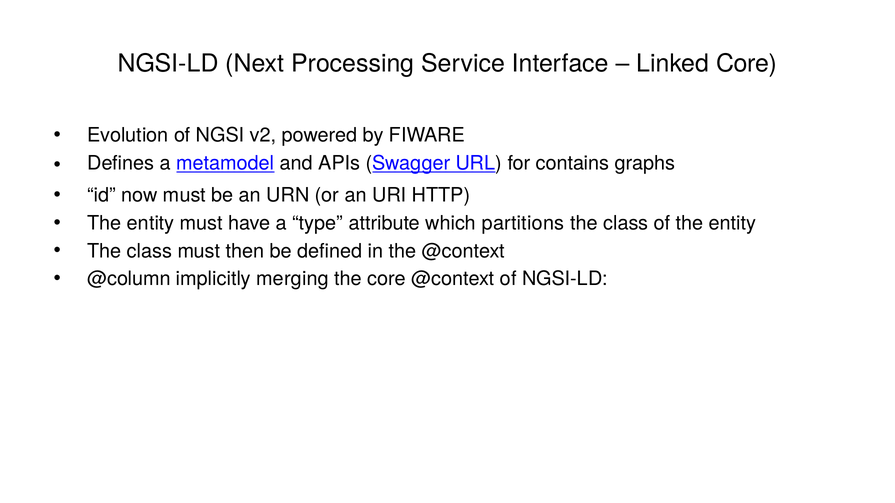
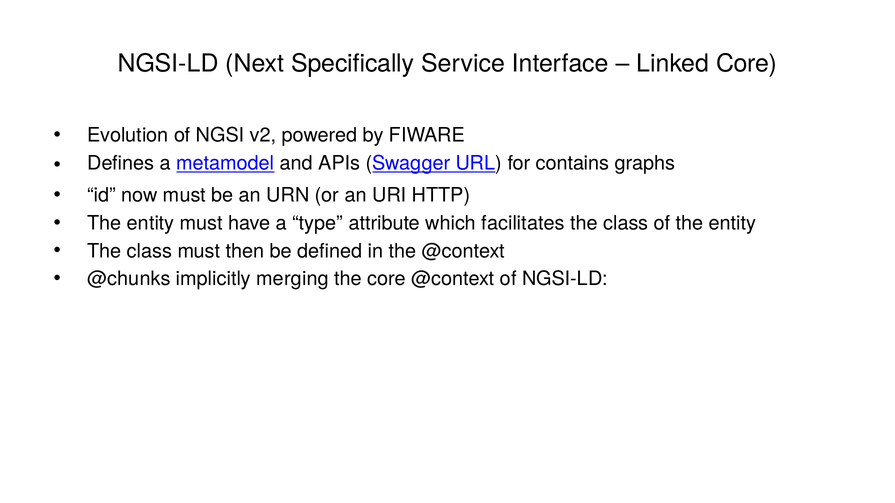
Processing: Processing -> Specifically (353, 64)
partitions: partitions -> facilitates (523, 223)
@column: @column -> @chunks (129, 279)
